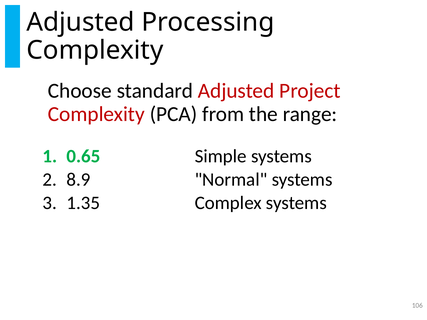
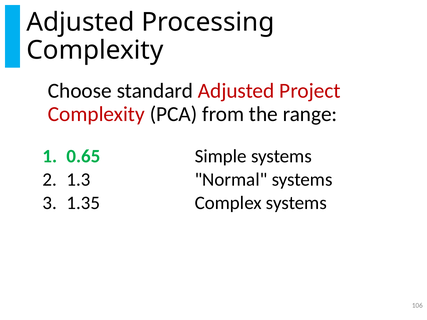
8.9: 8.9 -> 1.3 (79, 180)
